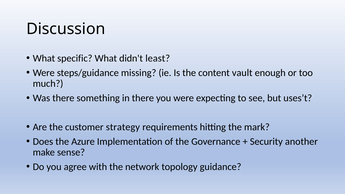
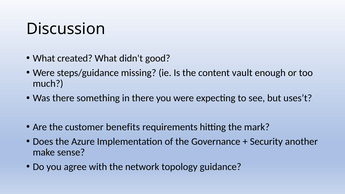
specific: specific -> created (75, 58)
least: least -> good (158, 58)
strategy: strategy -> benefits (123, 127)
